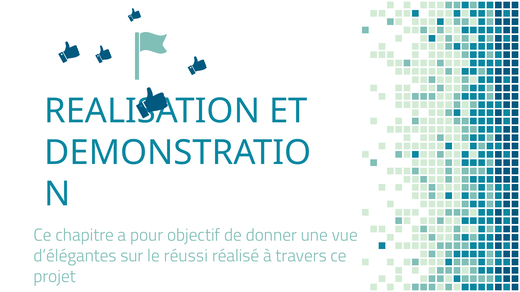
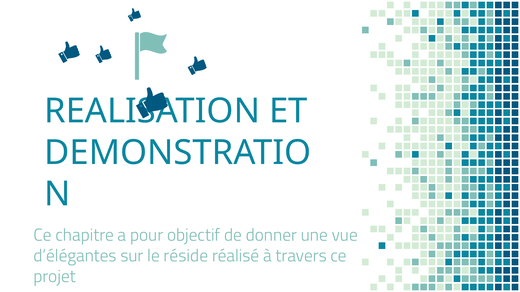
réussi: réussi -> réside (186, 256)
